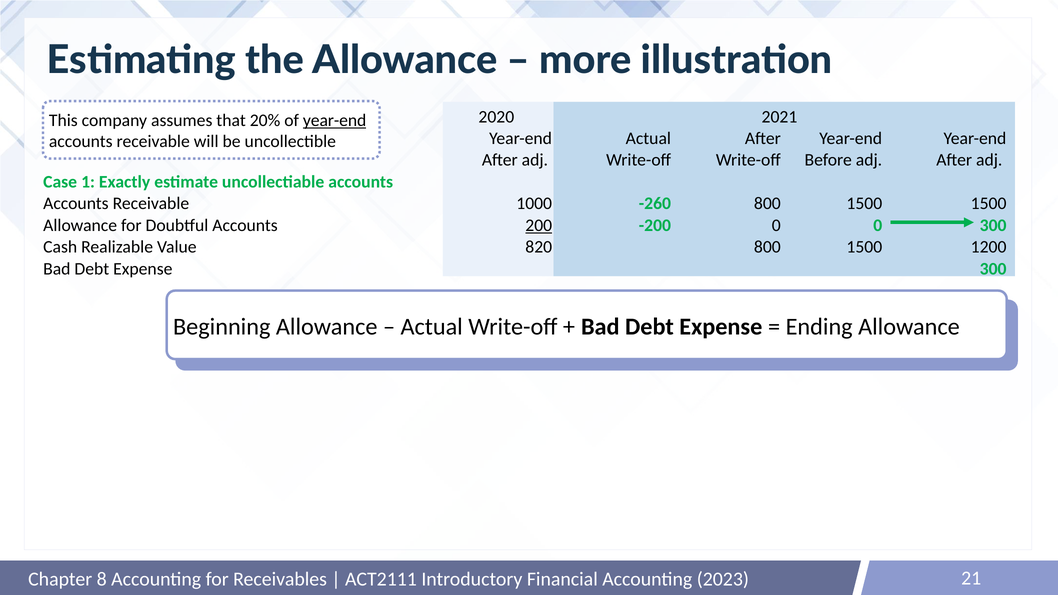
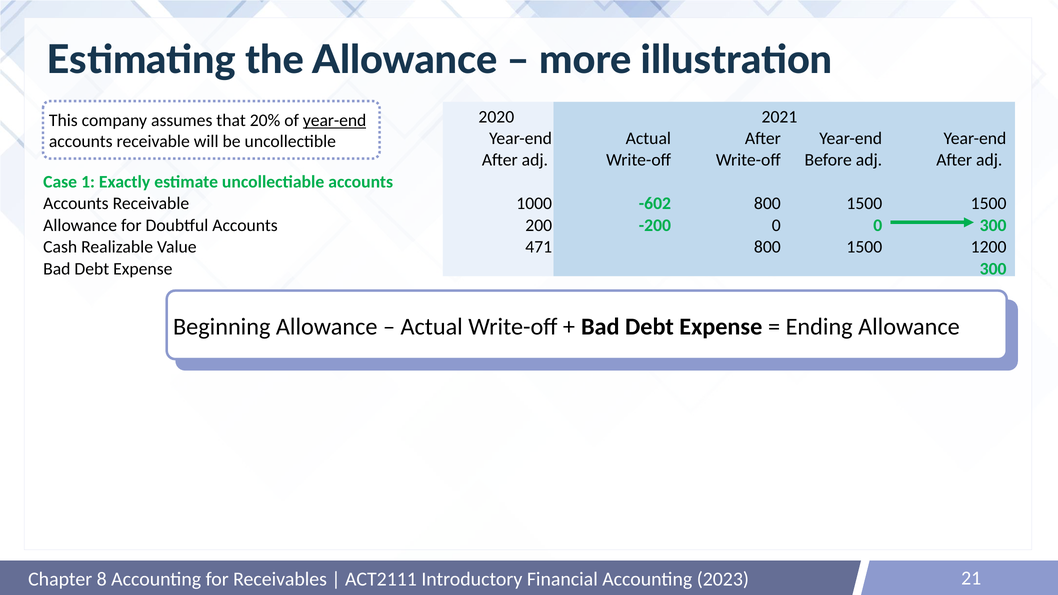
-260: -260 -> -602 (655, 204)
200 underline: present -> none (539, 225)
820: 820 -> 471 (539, 247)
